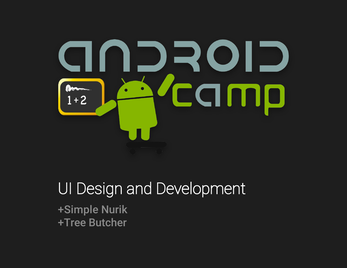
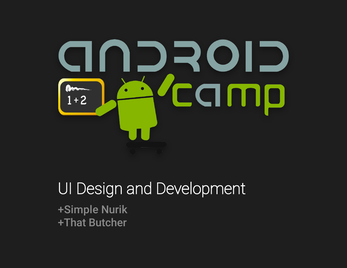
+Tree: +Tree -> +That (72, 223)
